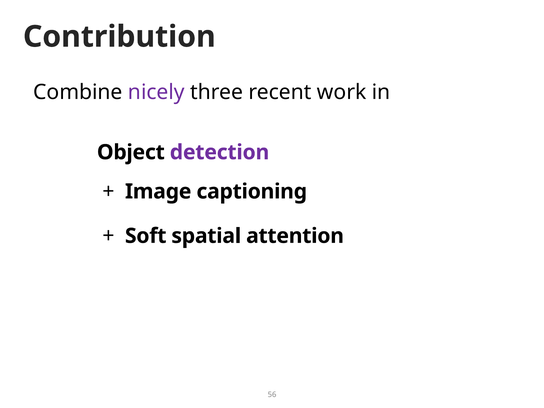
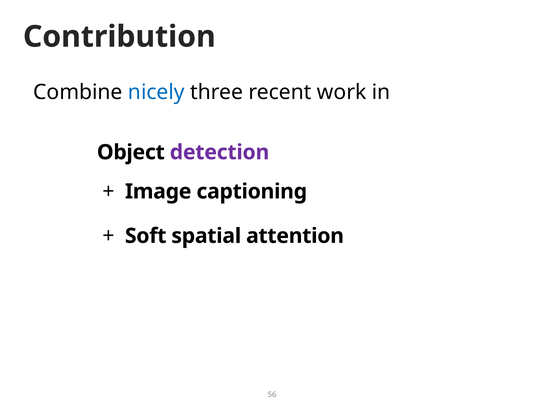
nicely colour: purple -> blue (156, 92)
